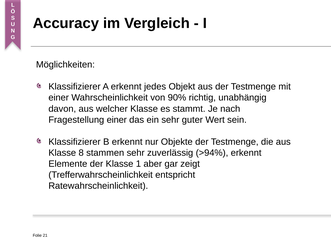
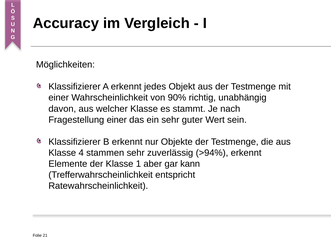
8: 8 -> 4 (81, 153)
zeigt: zeigt -> kann (190, 164)
